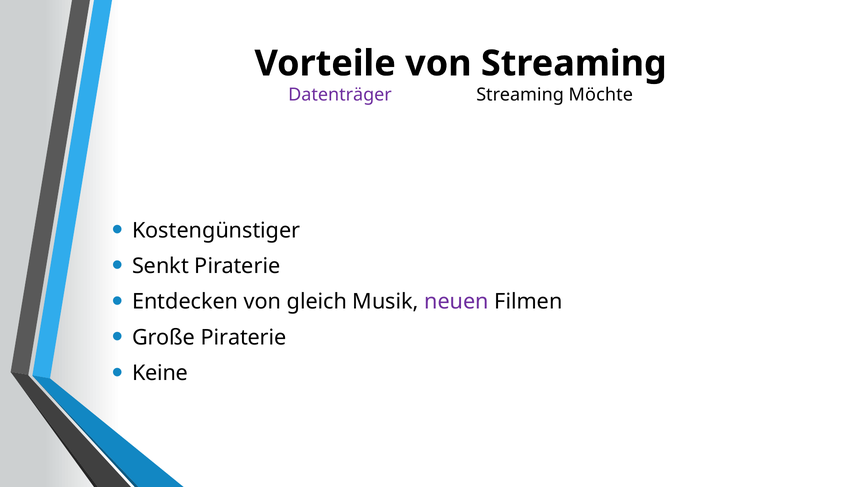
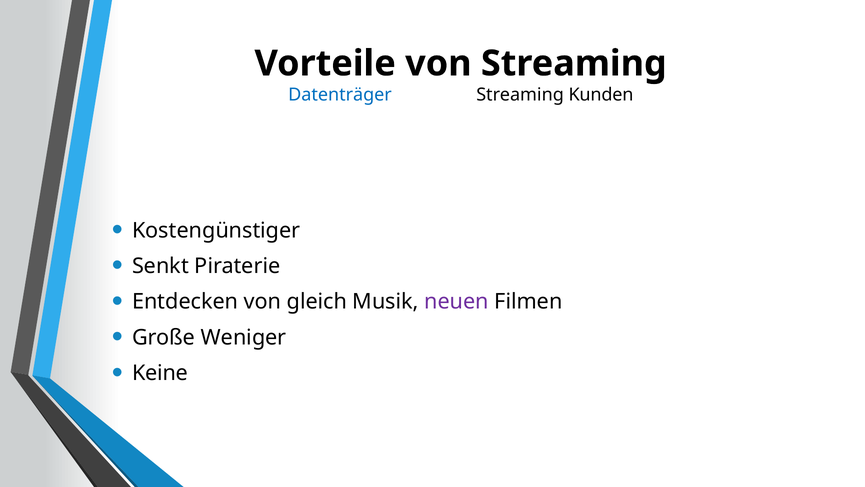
Datenträger colour: purple -> blue (340, 95)
Möchte: Möchte -> Kunden (601, 95)
Große Piraterie: Piraterie -> Weniger (244, 337)
